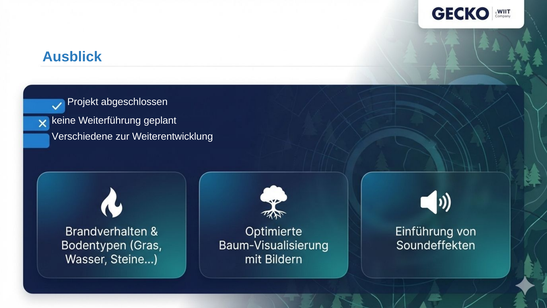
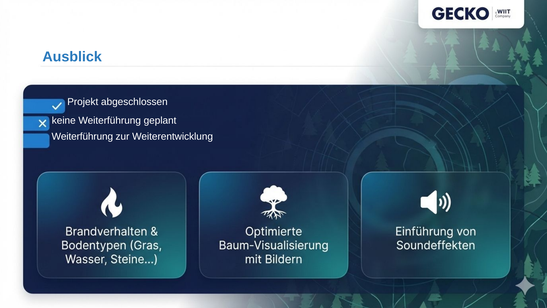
Verschiedene: Verschiedene -> Weiterführung (82, 136)
